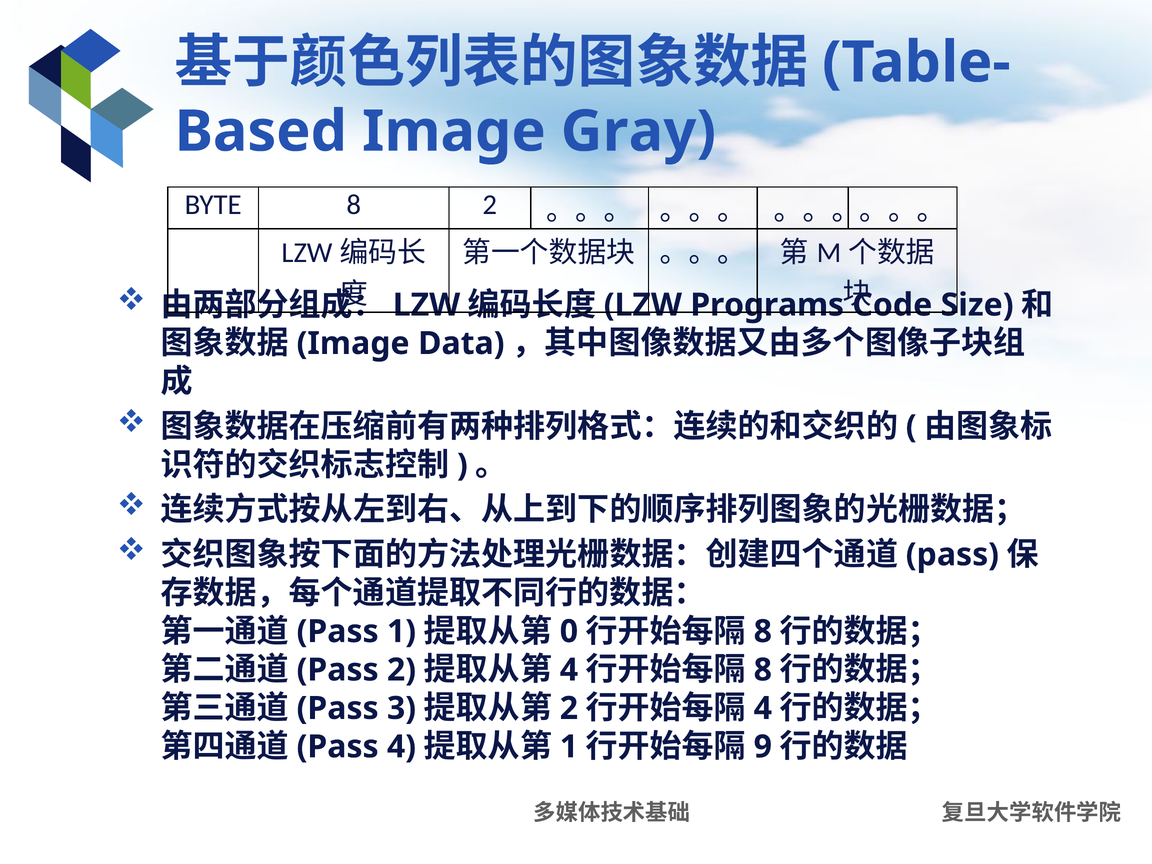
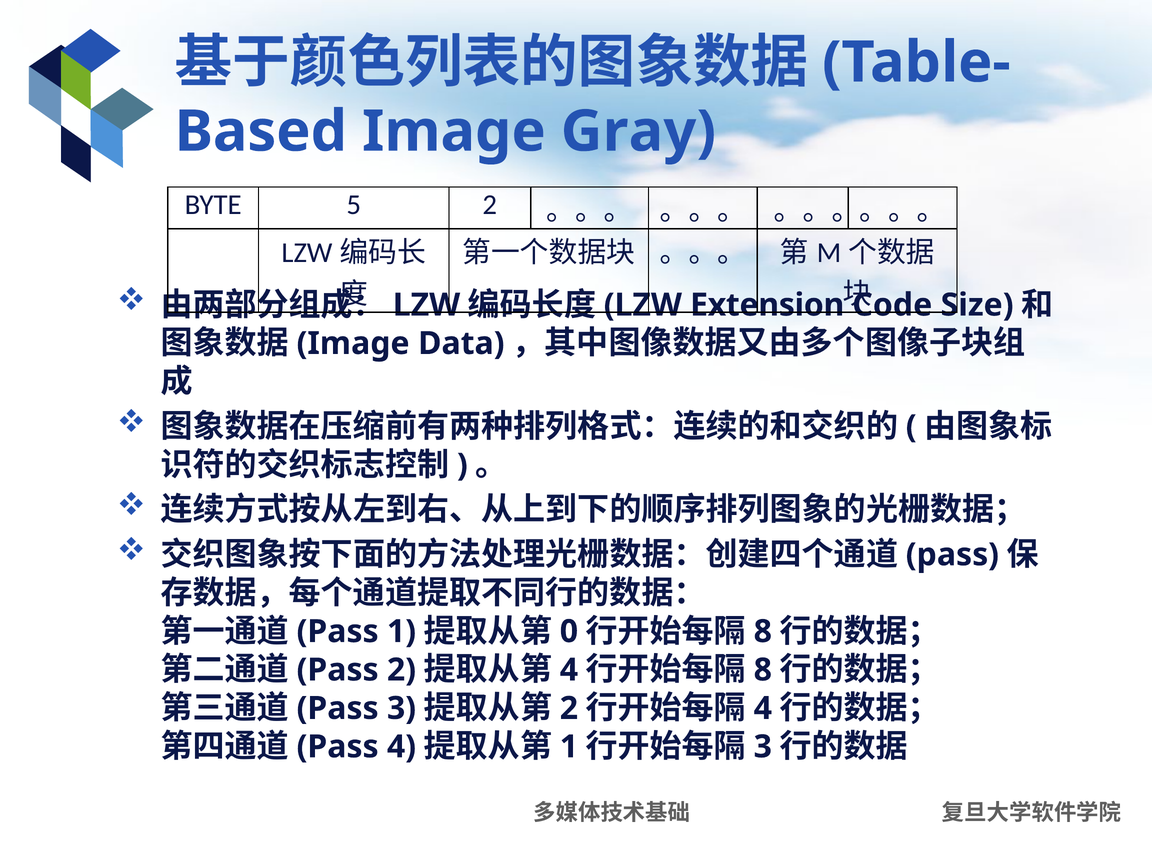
BYTE 8: 8 -> 5 (354, 205)
Programs: Programs -> Extension (767, 305)
9: 9 -> 3 (763, 747)
